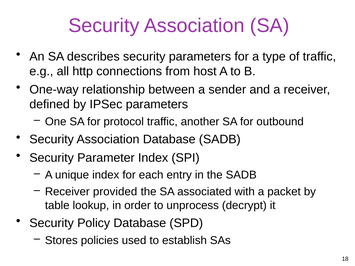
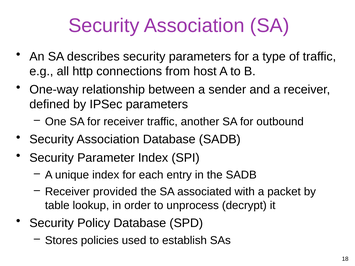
for protocol: protocol -> receiver (124, 122)
